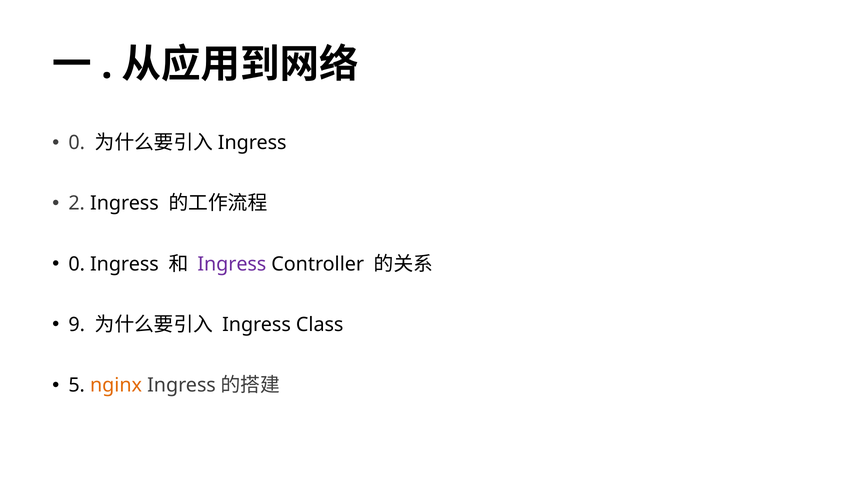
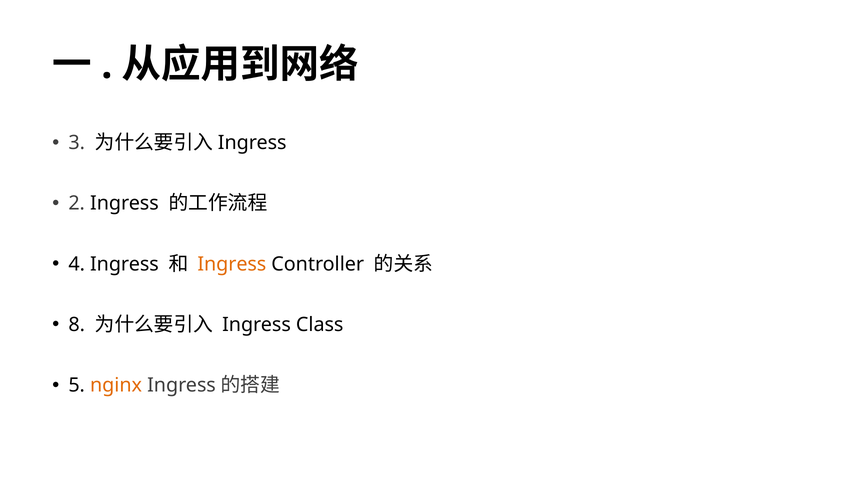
0: 0 -> 3 (77, 143)
0: 0 -> 4 (77, 264)
Ingress colour: purple -> orange (232, 264)
9: 9 -> 8 (77, 325)
